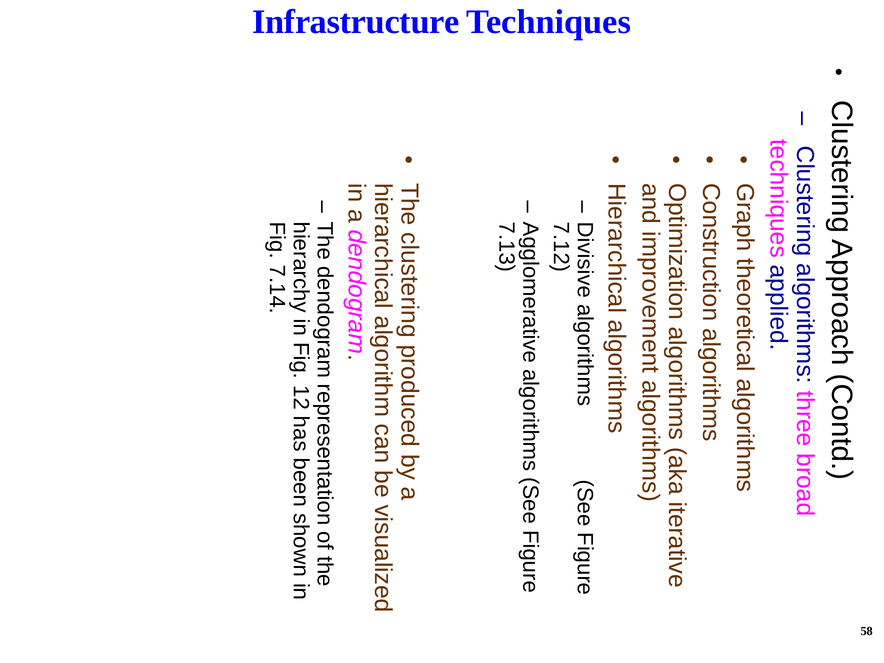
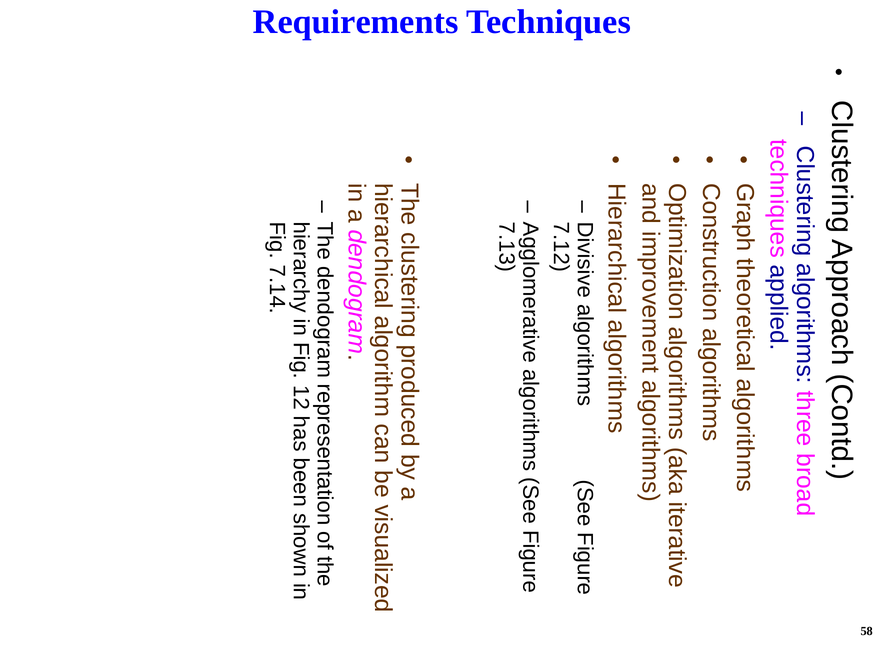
Infrastructure: Infrastructure -> Requirements (356, 22)
